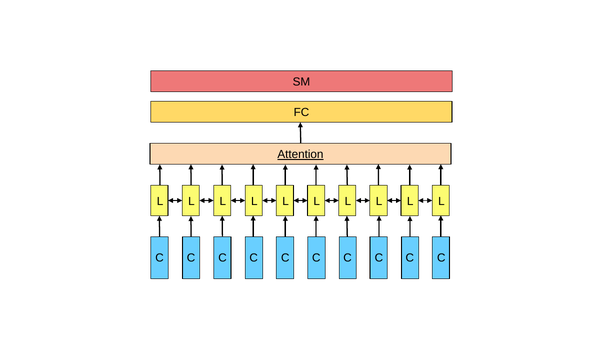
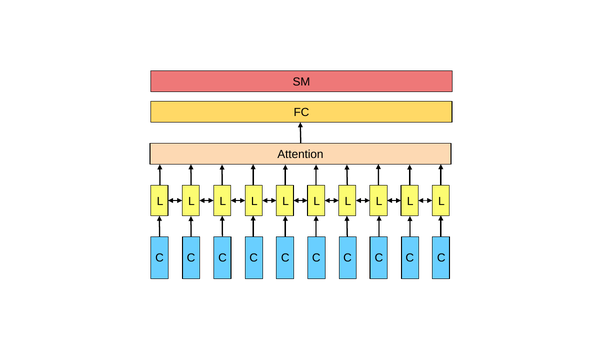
Attention underline: present -> none (300, 155)
